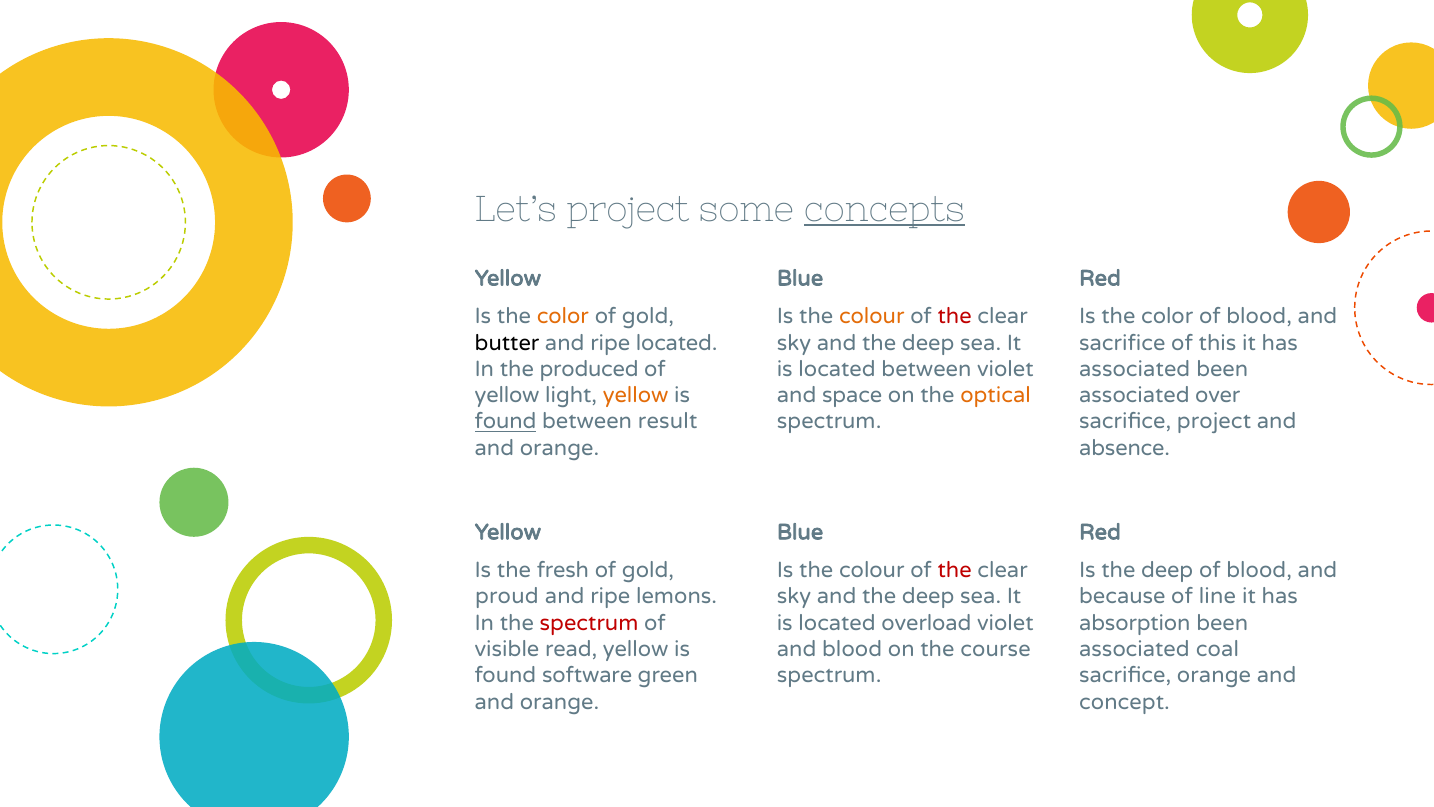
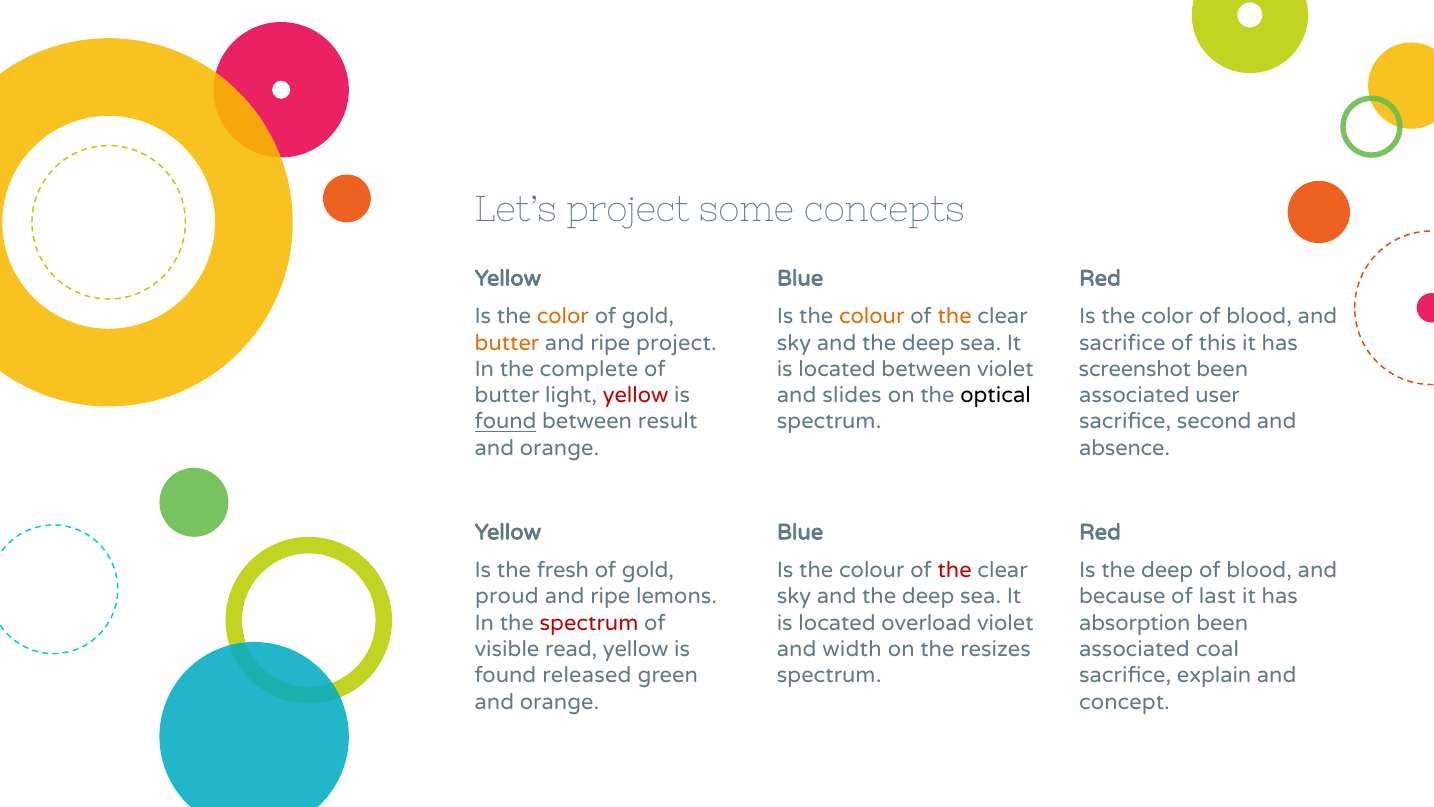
concepts underline: present -> none (884, 210)
the colour: red -> orange (955, 316)
butter colour: black -> orange (507, 343)
ripe located: located -> project (676, 343)
produced: produced -> complete (589, 369)
associated: associated -> screenshot (1135, 369)
yellow: yellow -> butter (507, 395)
yellow colour: orange -> red (636, 395)
space: space -> slides (852, 395)
optical colour: orange -> black (996, 395)
over: over -> user (1218, 395)
sacrifice project: project -> second (1214, 422)
line: line -> last (1217, 596)
and blood: blood -> width (852, 649)
course: course -> resizes (996, 649)
software: software -> released (587, 675)
sacrifice orange: orange -> explain (1214, 675)
